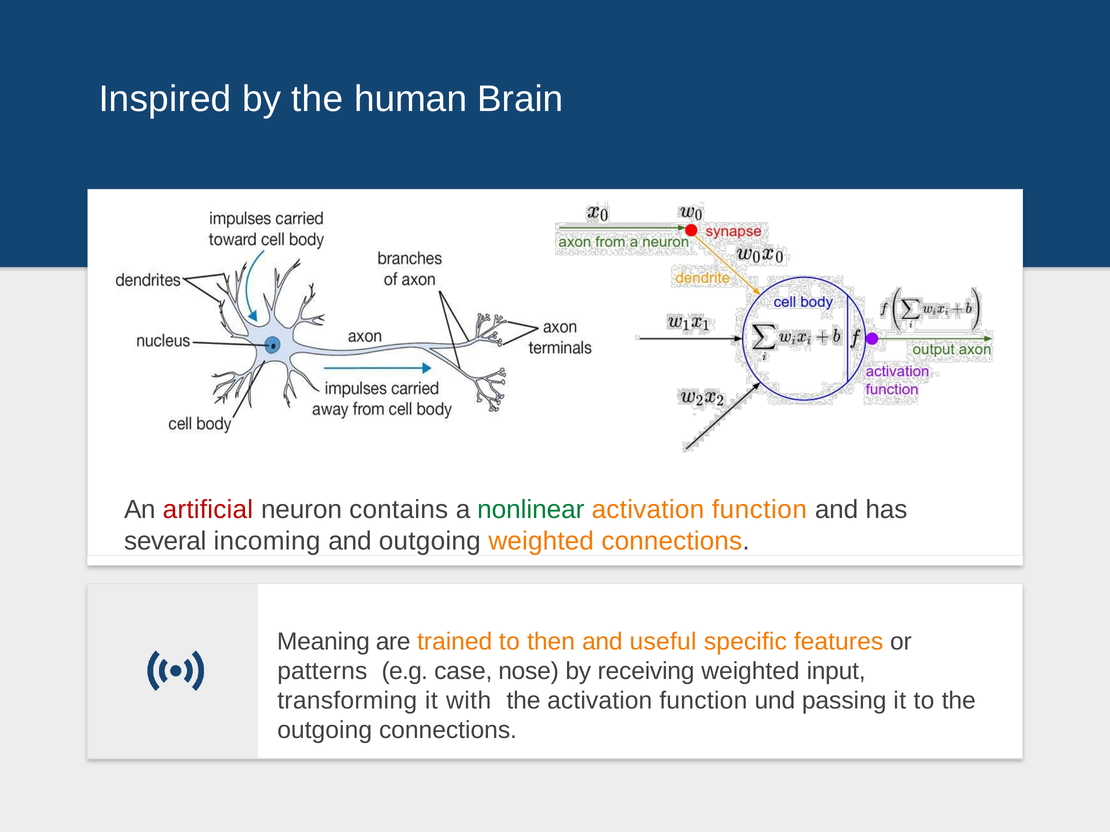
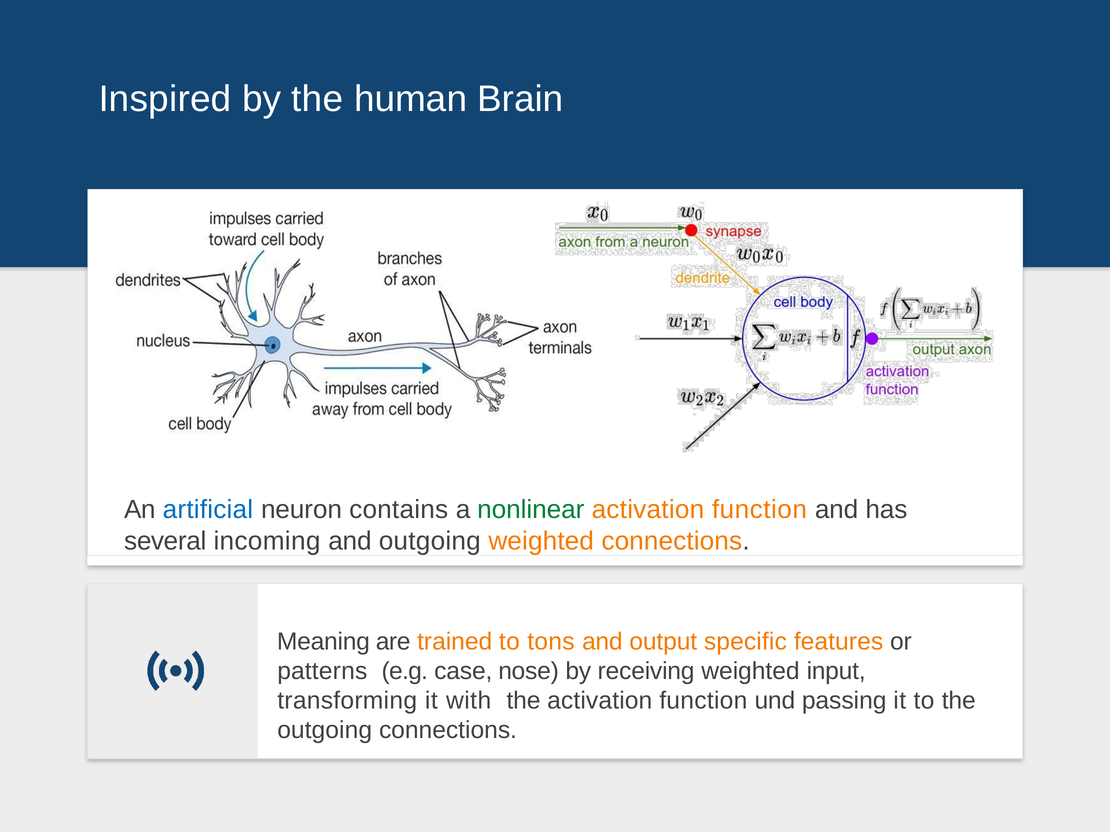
artificial colour: red -> blue (208, 510)
then: then -> tons (551, 642)
useful: useful -> output (663, 642)
